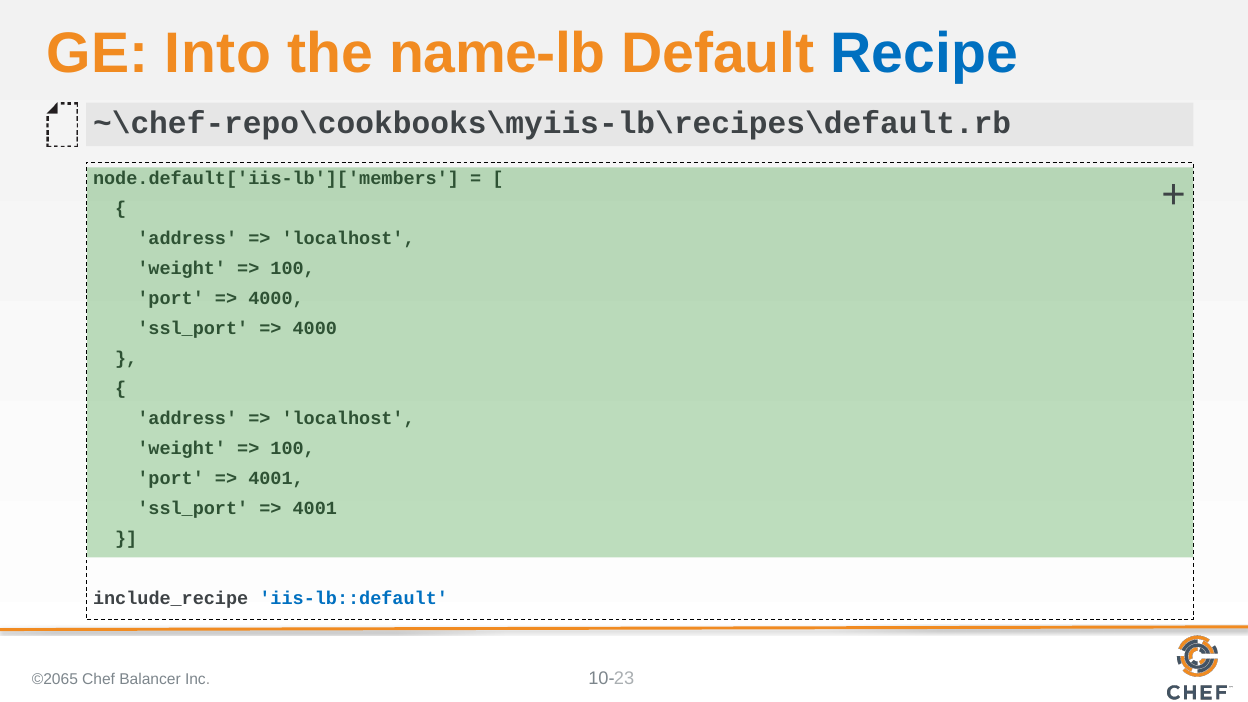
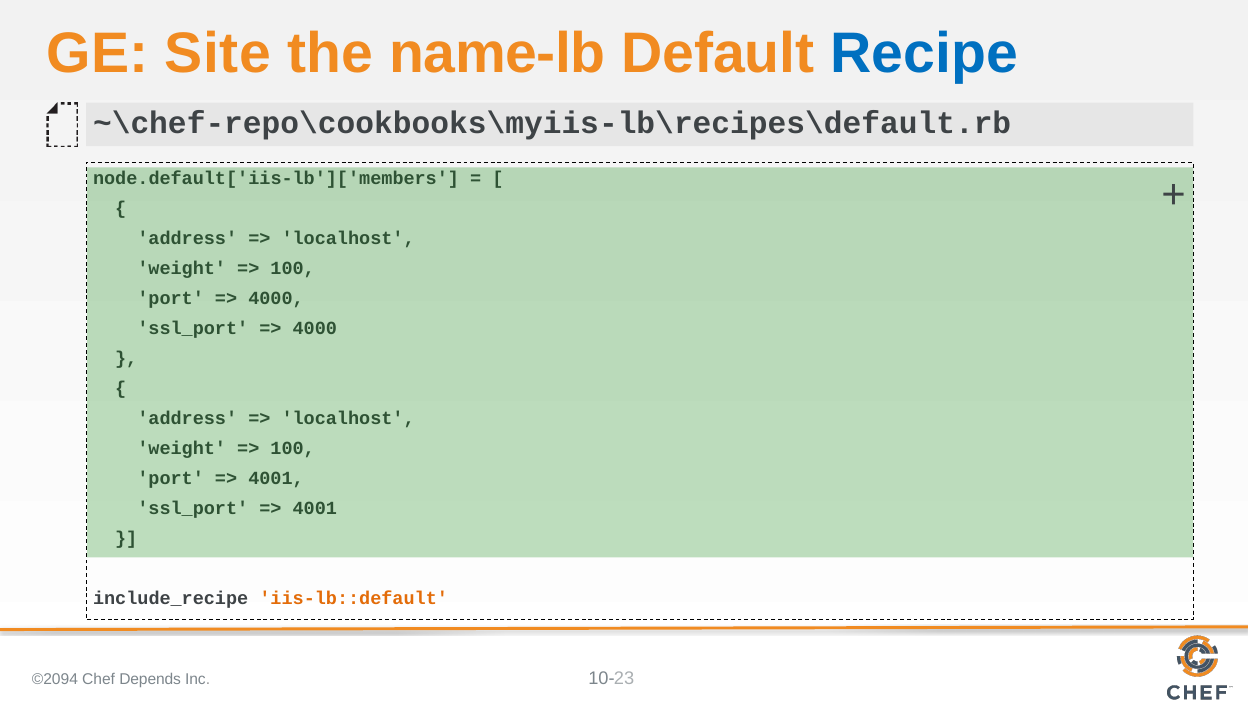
Into: Into -> Site (218, 54)
iis-lb::default colour: blue -> orange (354, 598)
©2065: ©2065 -> ©2094 (55, 679)
Balancer: Balancer -> Depends (150, 679)
